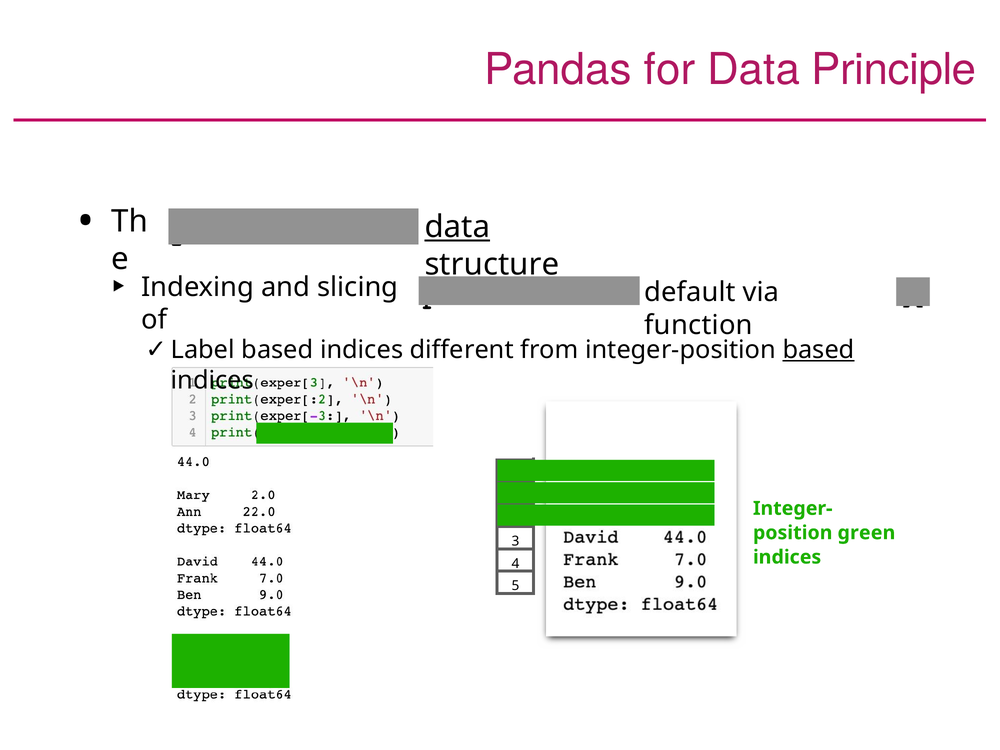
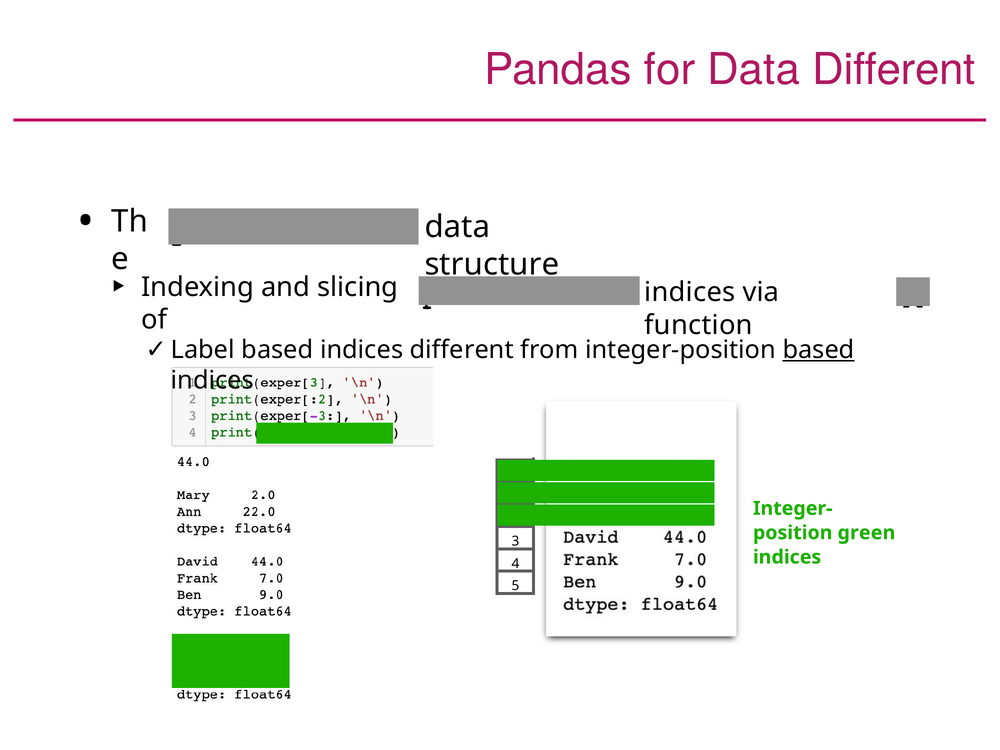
Data Principle: Principle -> Different (894, 70)
data underline: present -> none (457, 227)
default: default -> indices (690, 292)
